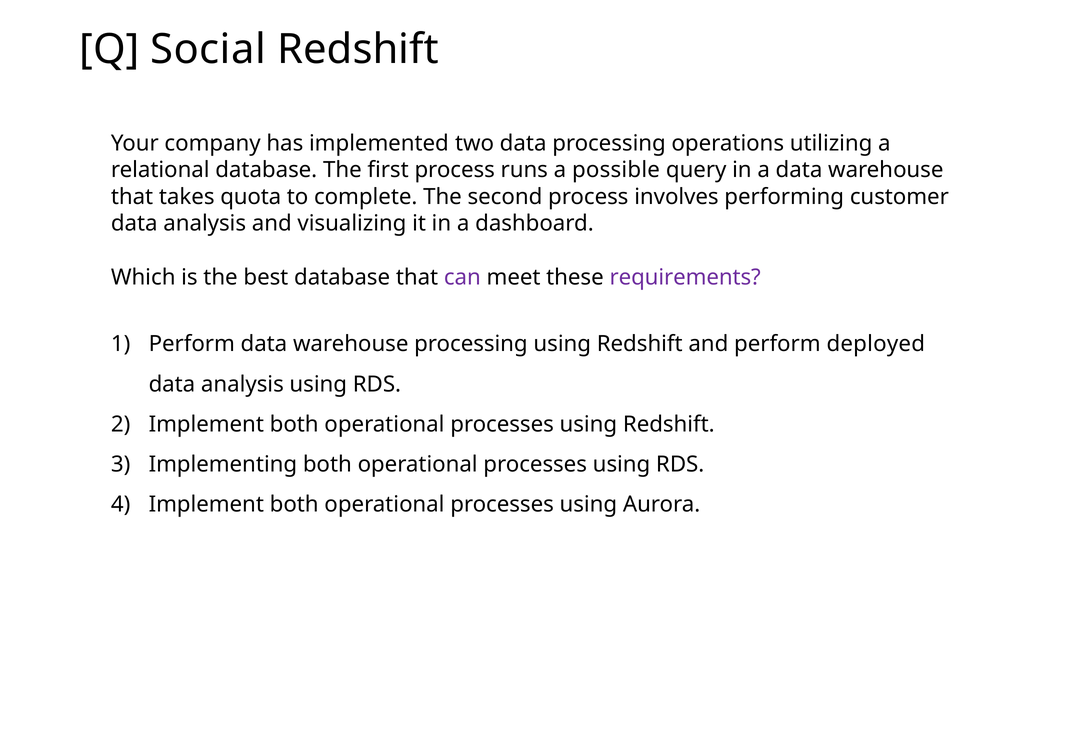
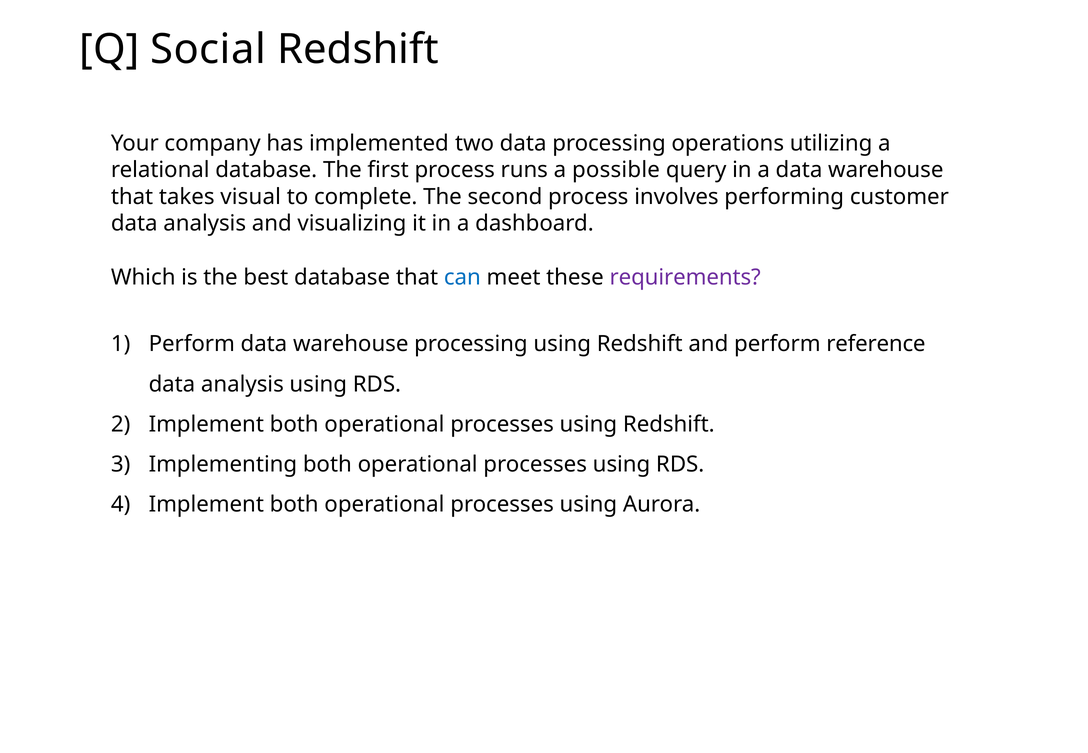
quota: quota -> visual (251, 197)
can colour: purple -> blue (462, 277)
deployed: deployed -> reference (876, 344)
